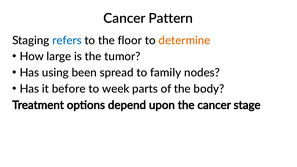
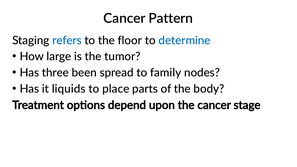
determine colour: orange -> blue (185, 40)
using: using -> three (55, 73)
before: before -> liquids (69, 89)
week: week -> place (116, 89)
